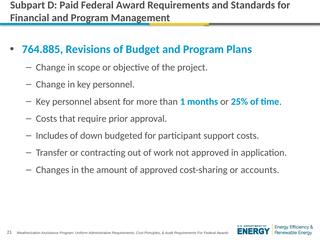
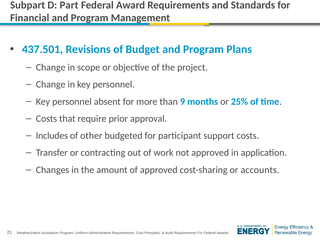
Paid: Paid -> Part (69, 5)
764.885: 764.885 -> 437.501 (43, 49)
1: 1 -> 9 (183, 102)
down: down -> other (91, 136)
